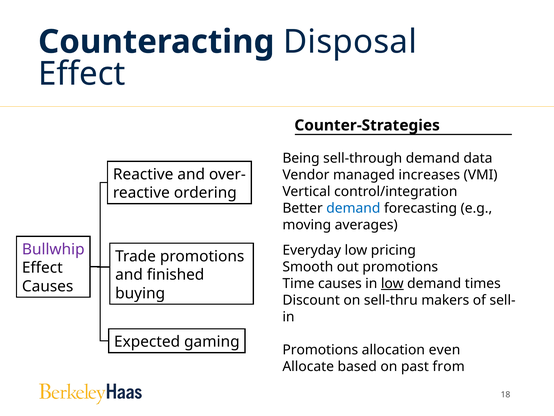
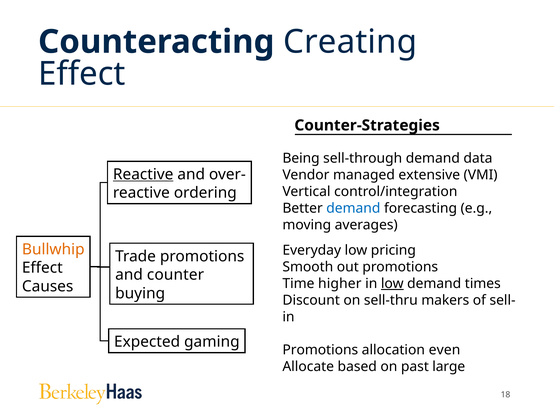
Disposal: Disposal -> Creating (350, 42)
Reactive underline: none -> present (143, 174)
increases: increases -> extensive (429, 175)
Bullwhip colour: purple -> orange (53, 249)
finished: finished -> counter (175, 274)
Time causes: causes -> higher (340, 283)
from: from -> large (449, 366)
